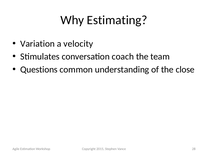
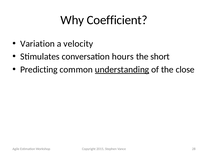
Estimating: Estimating -> Coefficient (117, 20)
coach: coach -> hours (123, 57)
team: team -> short (160, 57)
Questions: Questions -> Predicting (39, 70)
understanding underline: none -> present (122, 70)
